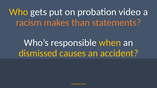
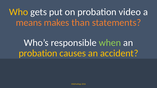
racism: racism -> means (29, 23)
when colour: yellow -> light green (110, 43)
dismissed: dismissed -> probation (38, 53)
